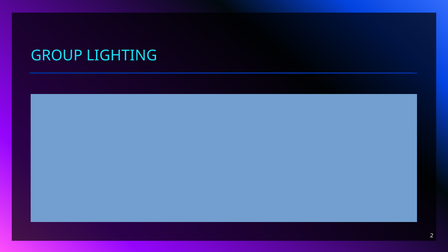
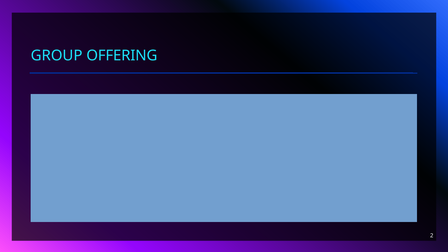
LIGHTING: LIGHTING -> OFFERING (122, 56)
